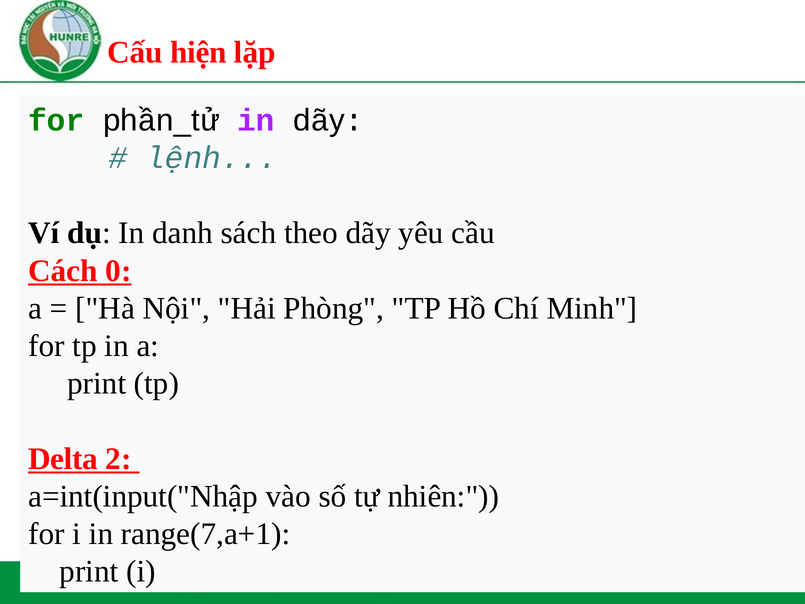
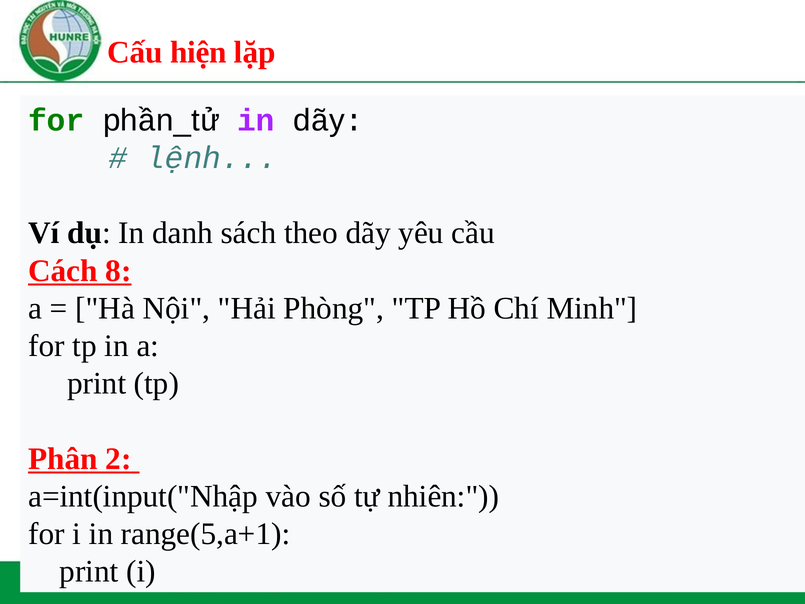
0: 0 -> 8 (118, 271)
Delta: Delta -> Phân (63, 459)
range(7,a+1: range(7,a+1 -> range(5,a+1 (206, 534)
